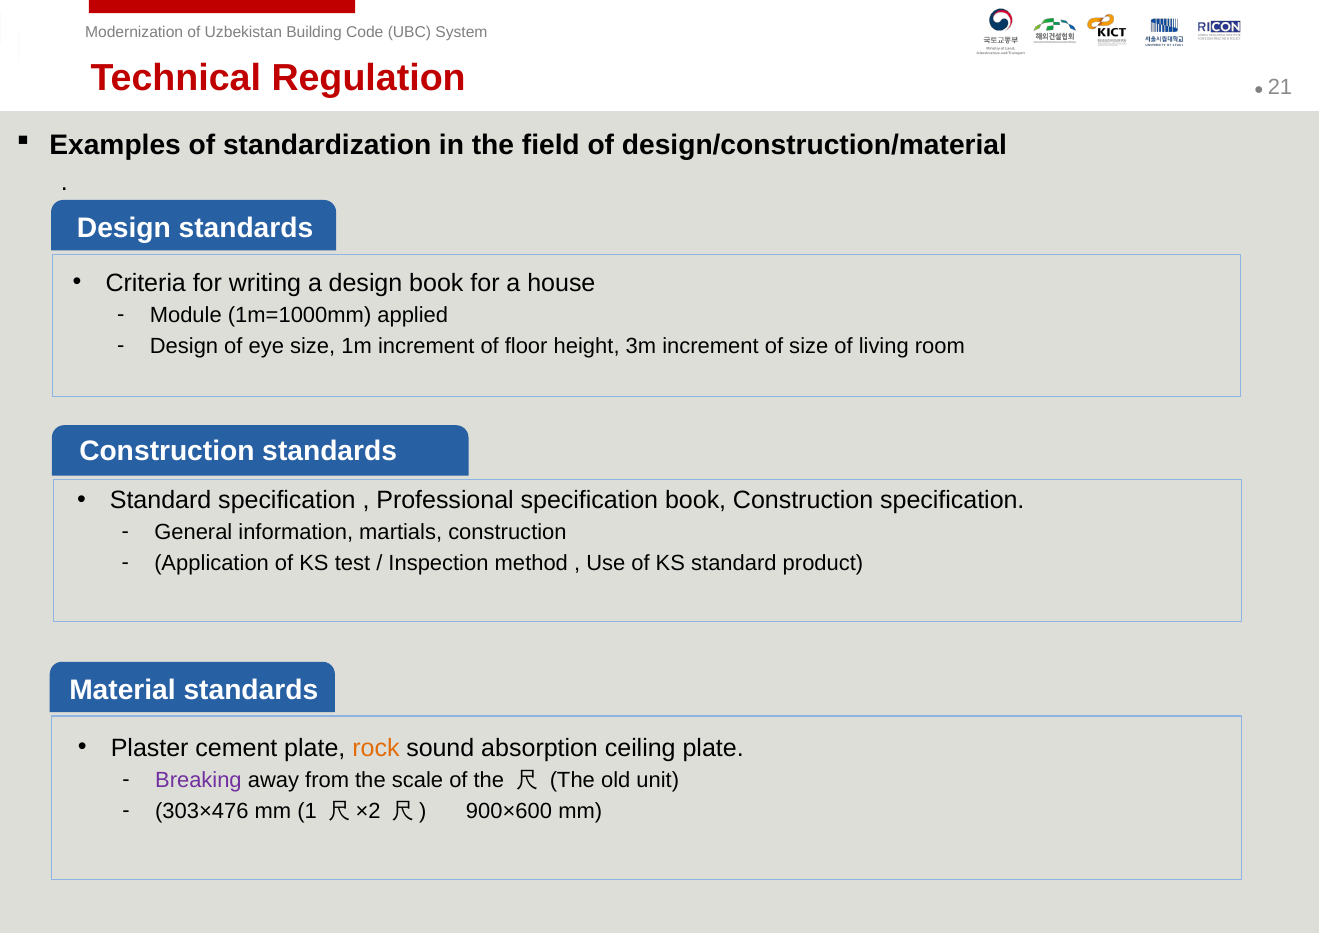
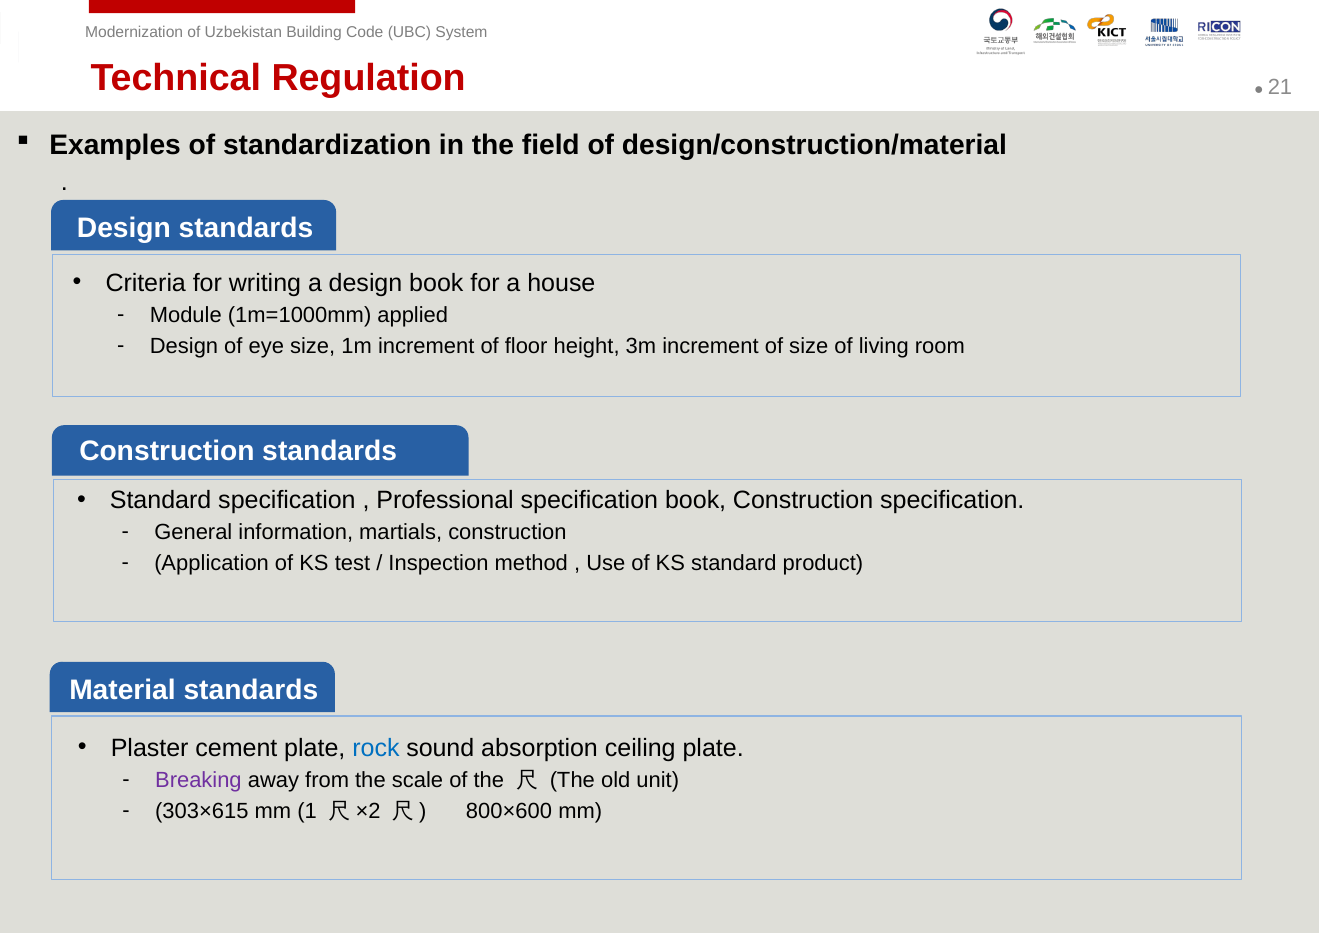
rock colour: orange -> blue (376, 748)
303×476: 303×476 -> 303×615 (202, 811)
900×600: 900×600 -> 800×600 (509, 811)
